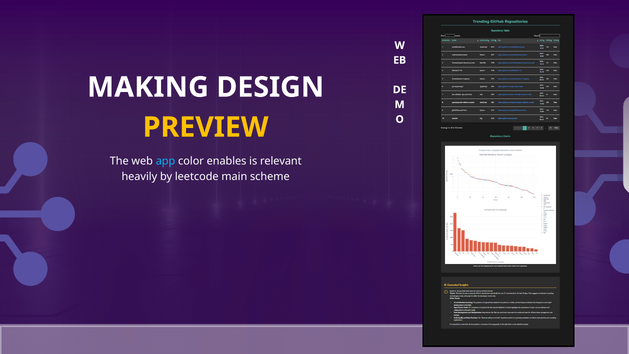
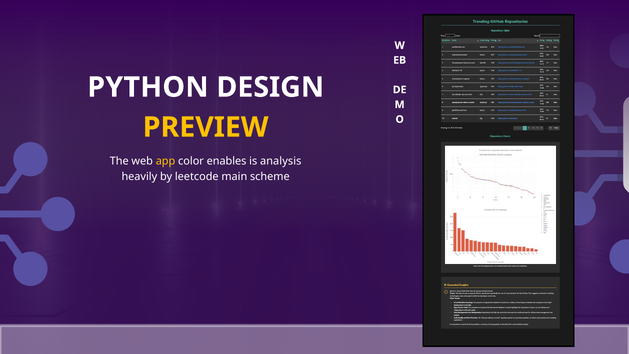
MAKING: MAKING -> PYTHON (148, 87)
app colour: light blue -> yellow (166, 161)
relevant: relevant -> analysis (281, 161)
